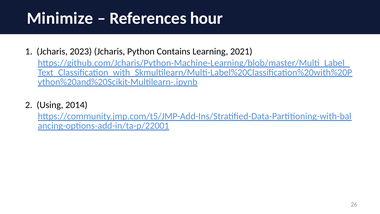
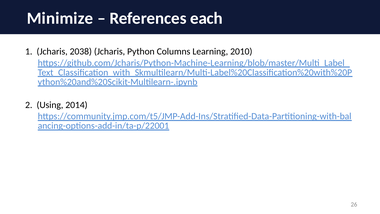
hour: hour -> each (206, 18)
2023: 2023 -> 2038 (81, 51)
Contains: Contains -> Columns (174, 51)
2021: 2021 -> 2010 (241, 51)
